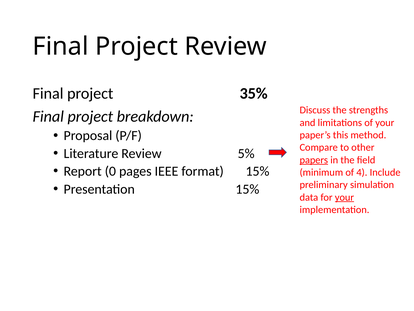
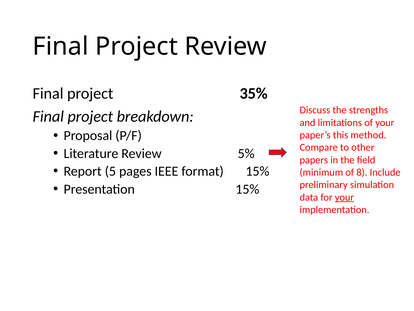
papers underline: present -> none (314, 160)
0: 0 -> 5 (110, 171)
4: 4 -> 8 (362, 172)
